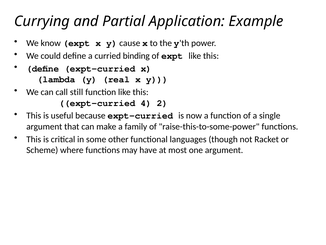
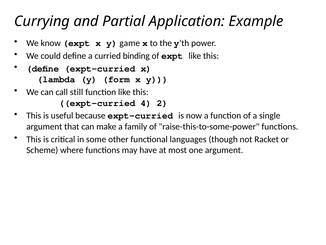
cause: cause -> game (130, 43)
real: real -> form (116, 79)
